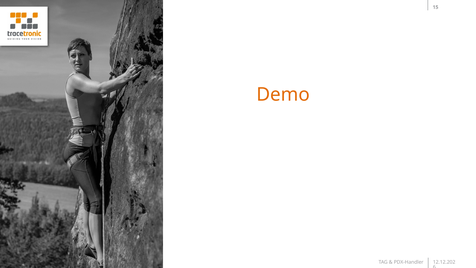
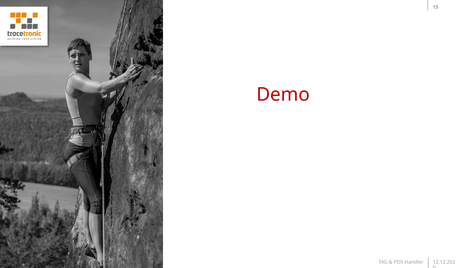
Demo colour: orange -> red (283, 95)
